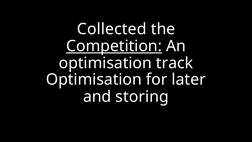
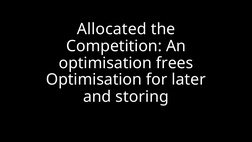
Collected: Collected -> Allocated (112, 29)
Competition underline: present -> none (114, 46)
track: track -> frees (175, 63)
